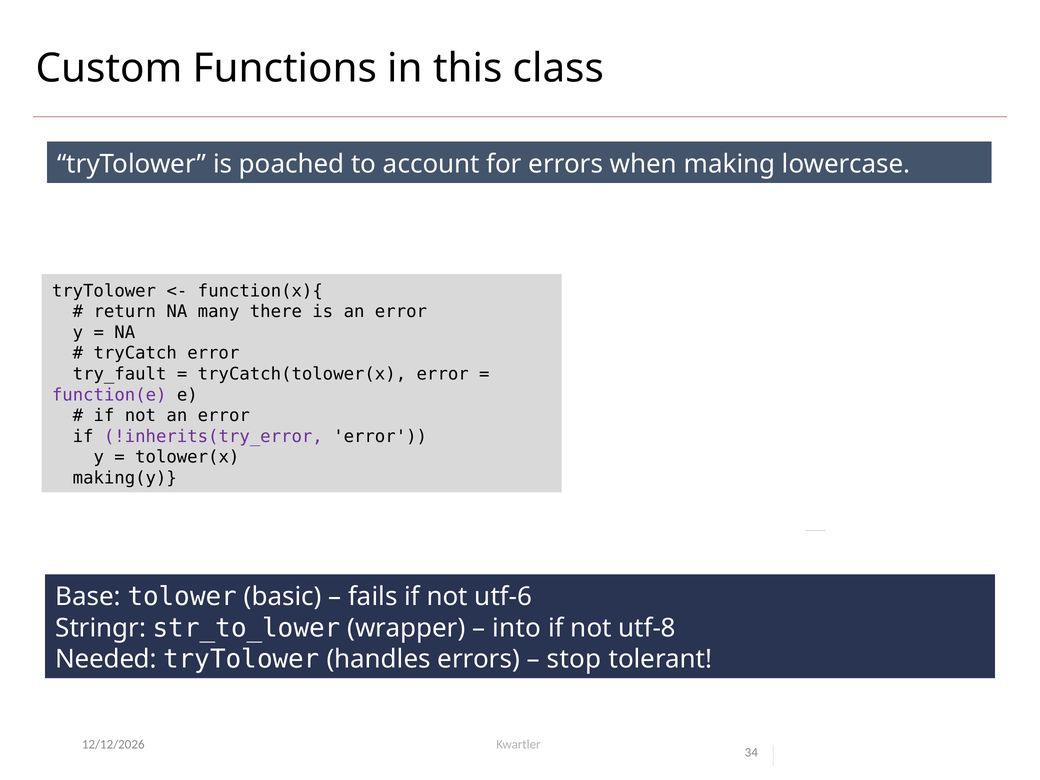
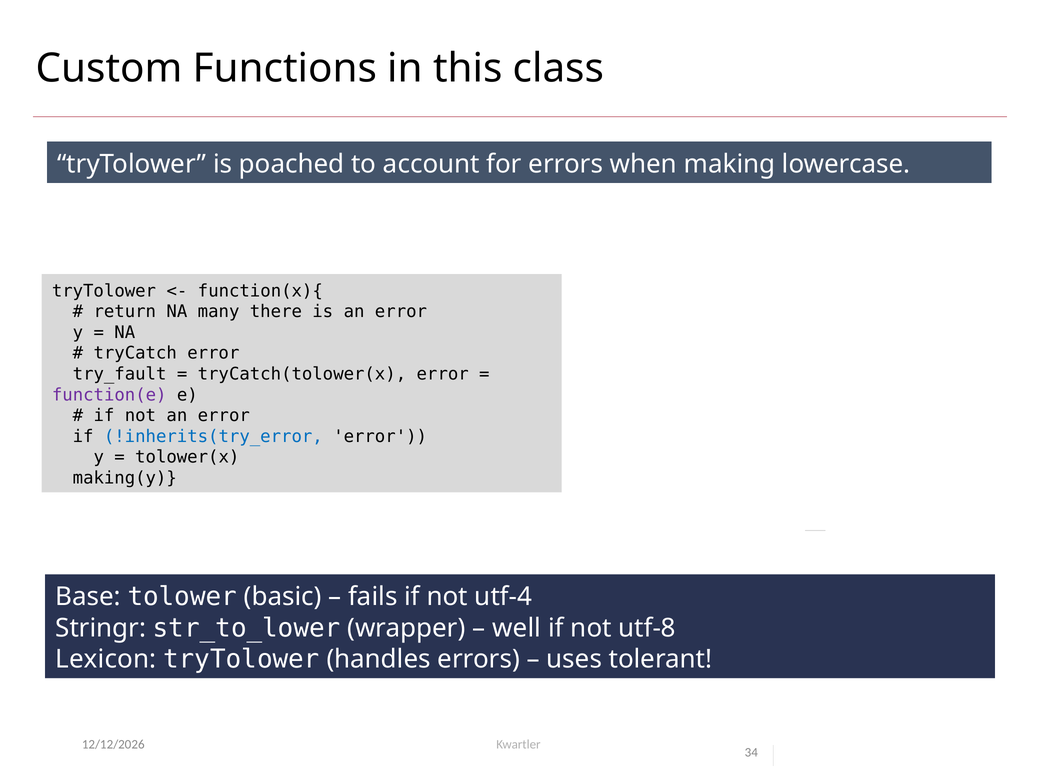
!inherits(try_error colour: purple -> blue (213, 436)
utf-6: utf-6 -> utf-4 (503, 597)
into: into -> well (517, 628)
Needed: Needed -> Lexicon (106, 659)
stop: stop -> uses (574, 659)
